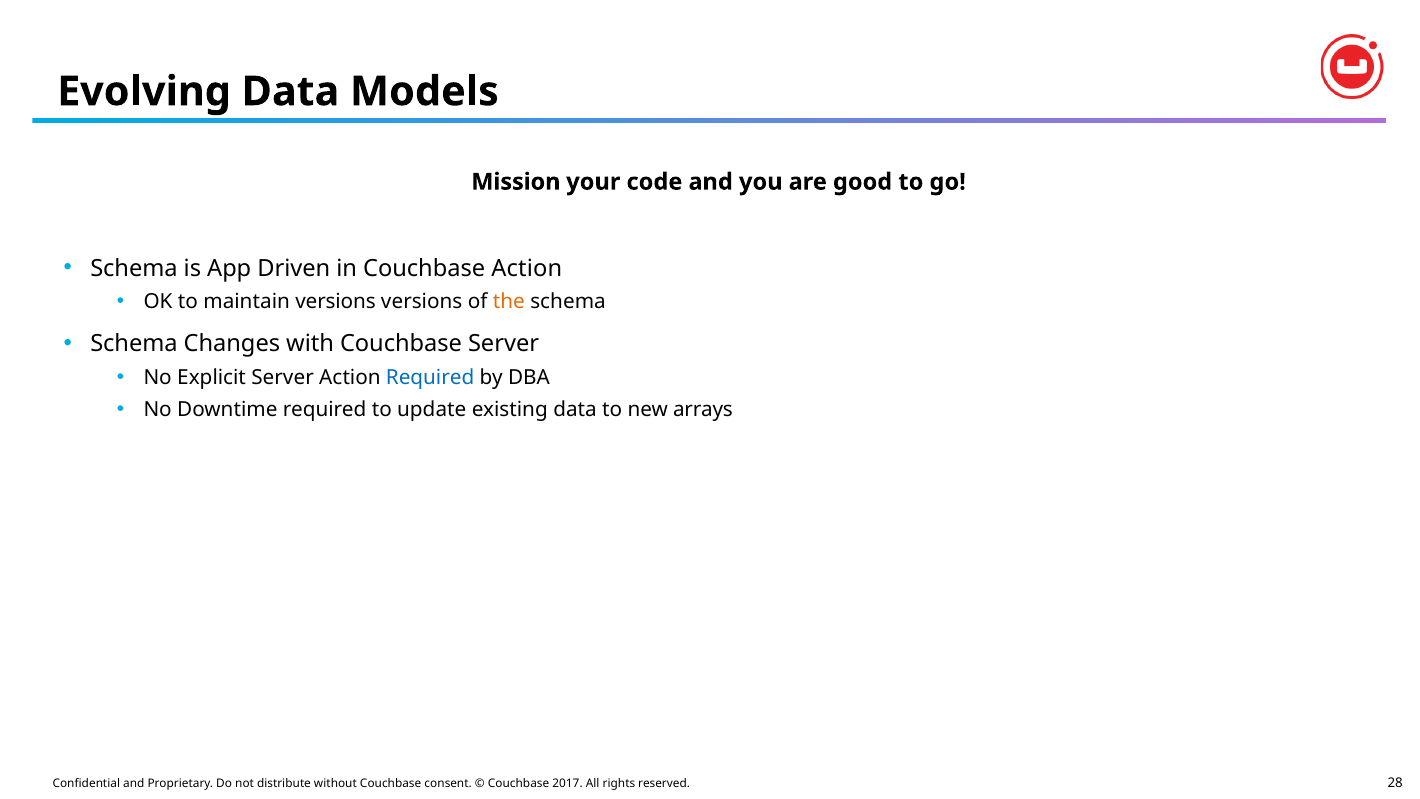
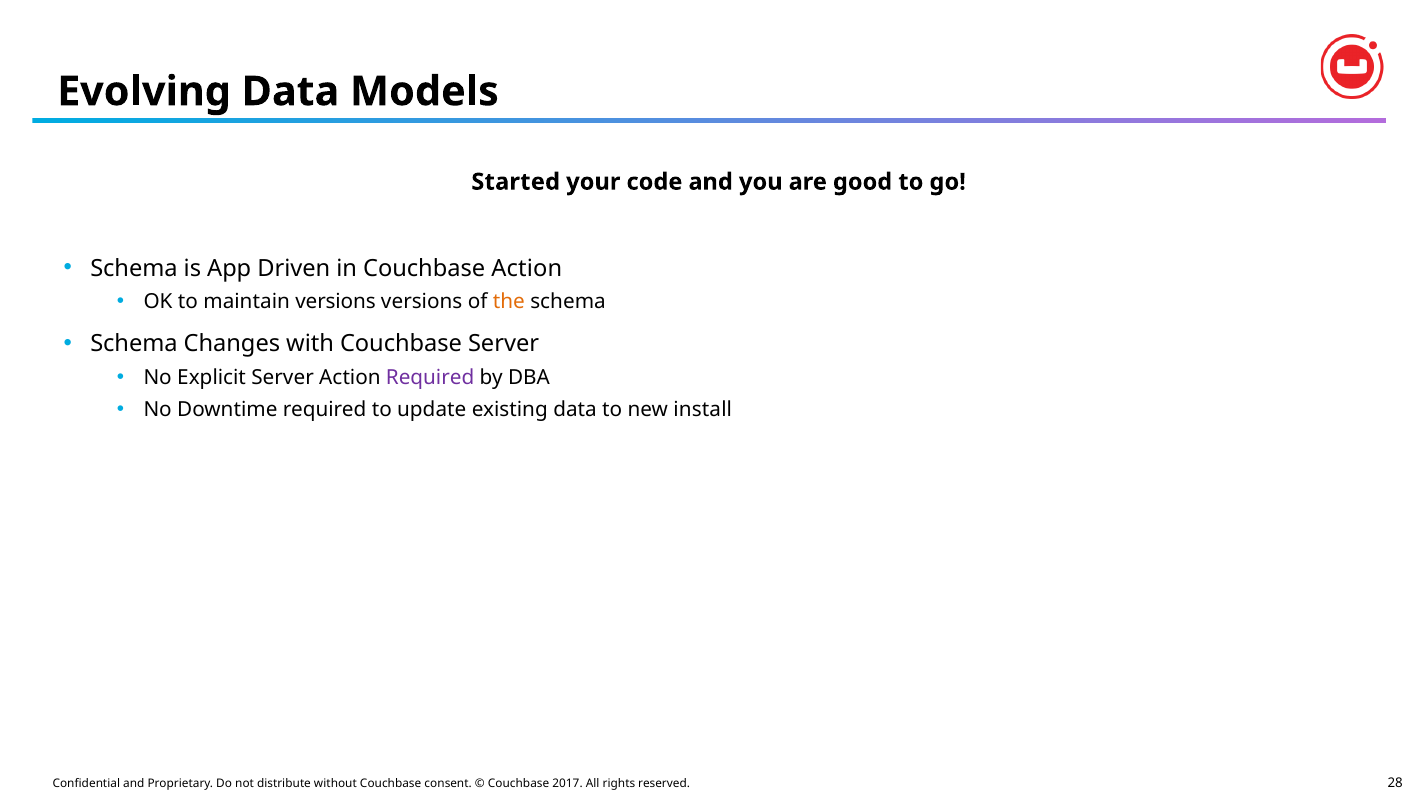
Mission: Mission -> Started (516, 182)
Required colour: blue -> purple (430, 377)
arrays: arrays -> install (703, 410)
